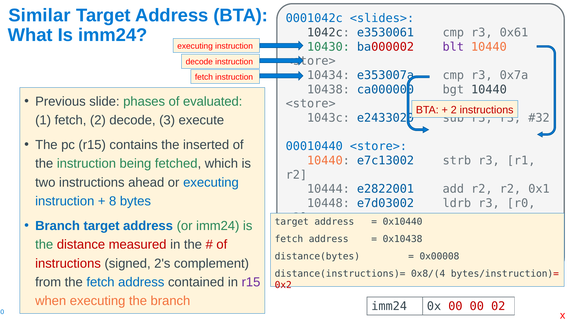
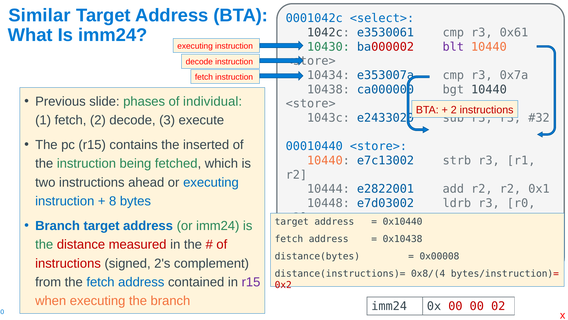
<slides>: <slides> -> <select> (382, 18)
evaluated: evaluated -> individual (213, 101)
